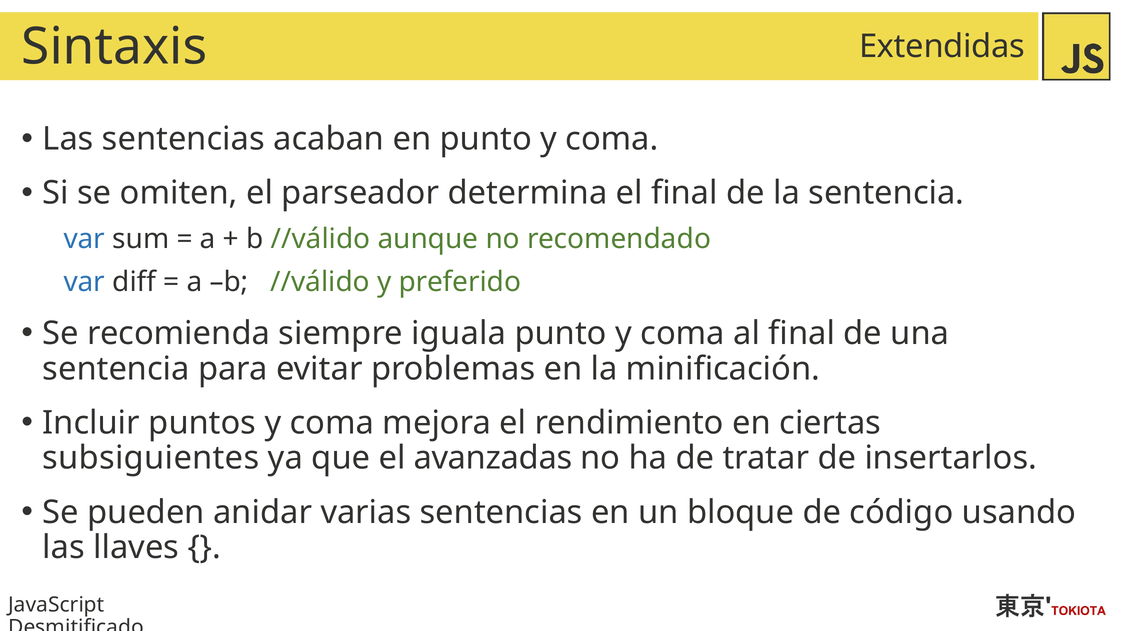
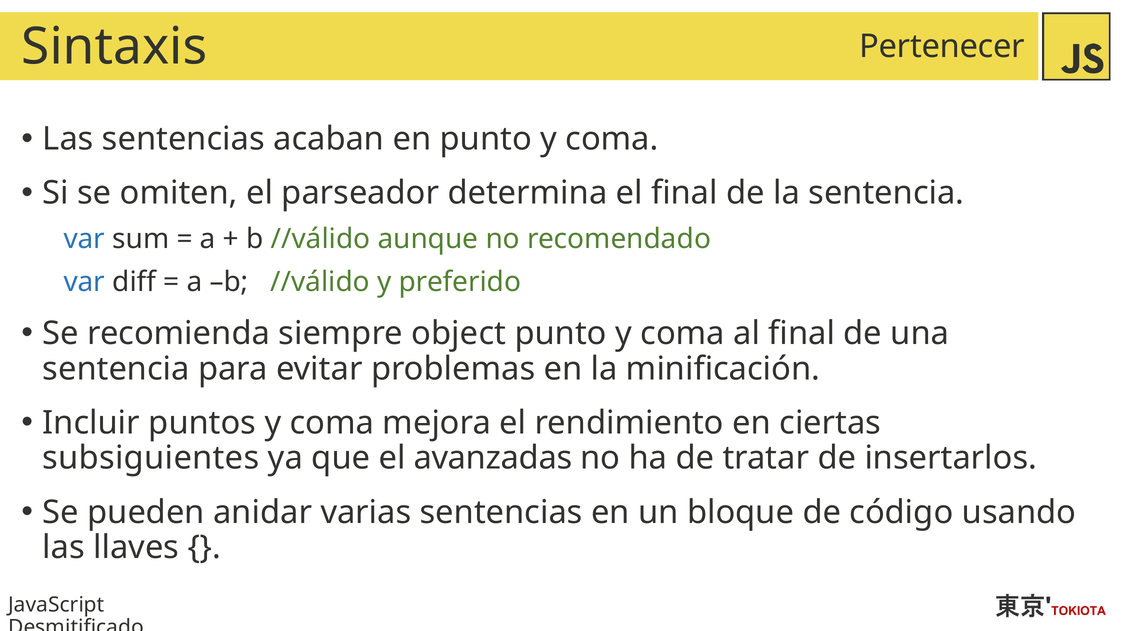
Extendidas: Extendidas -> Pertenecer (942, 47)
iguala: iguala -> object (459, 333)
